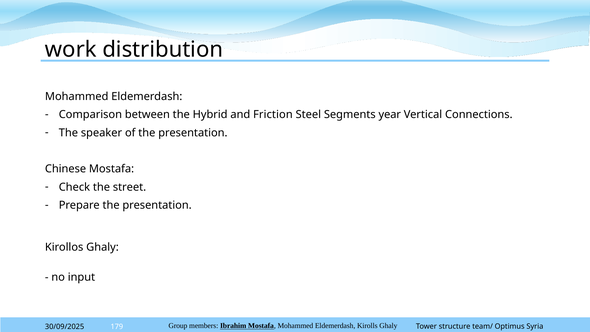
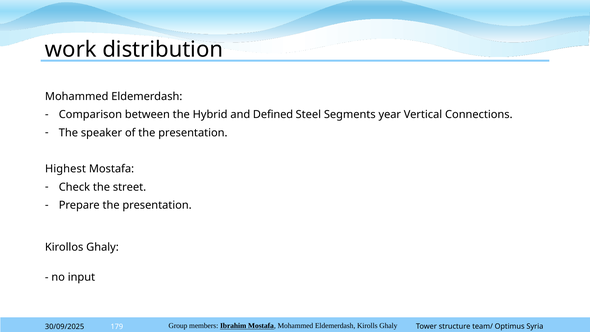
Friction: Friction -> Defined (273, 115)
Chinese: Chinese -> Highest (65, 169)
